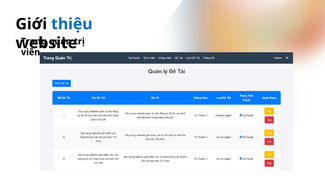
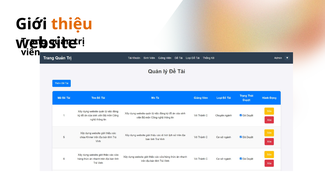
thiệu colour: blue -> orange (72, 24)
